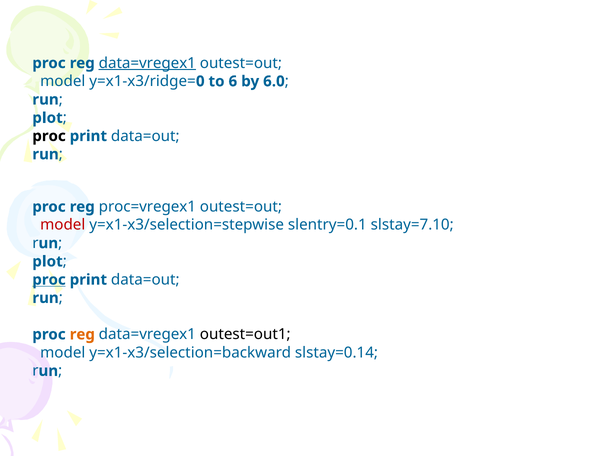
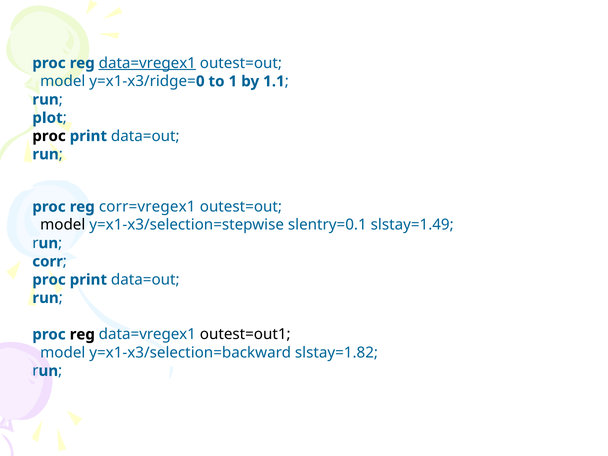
6: 6 -> 1 (233, 81)
6.0: 6.0 -> 1.1 (274, 81)
proc=vregex1: proc=vregex1 -> corr=vregex1 (147, 207)
model colour: red -> black (63, 225)
slstay=7.10: slstay=7.10 -> slstay=1.49 (412, 225)
plot: plot -> corr (48, 261)
proc underline: present -> none (49, 280)
reg colour: orange -> black (82, 334)
slstay=0.14: slstay=0.14 -> slstay=1.82 (336, 353)
